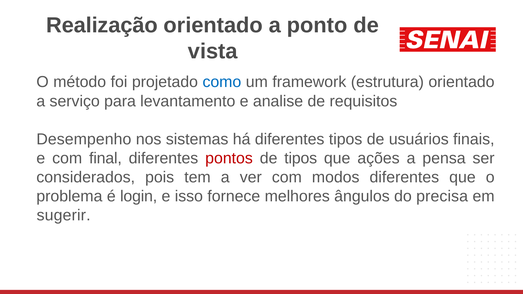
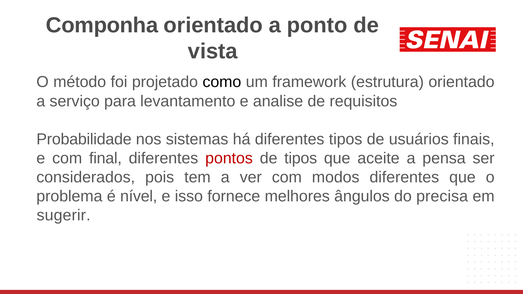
Realização: Realização -> Componha (102, 25)
como colour: blue -> black (222, 82)
Desempenho: Desempenho -> Probabilidade (84, 139)
ações: ações -> aceite (379, 158)
login: login -> nível (139, 196)
